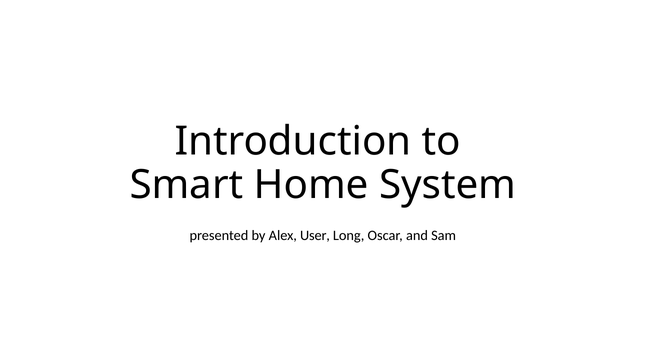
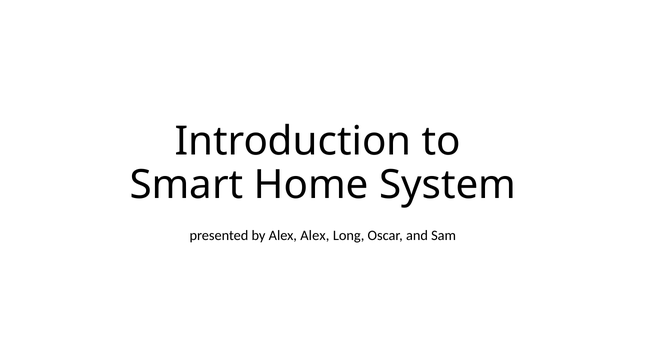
Alex User: User -> Alex (315, 236)
